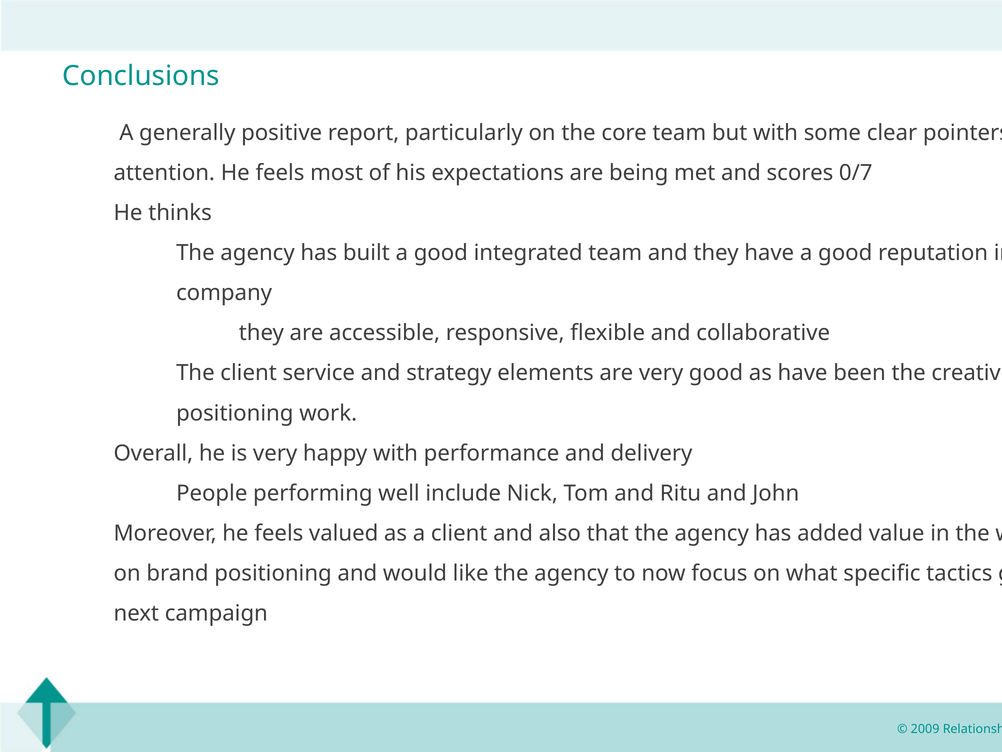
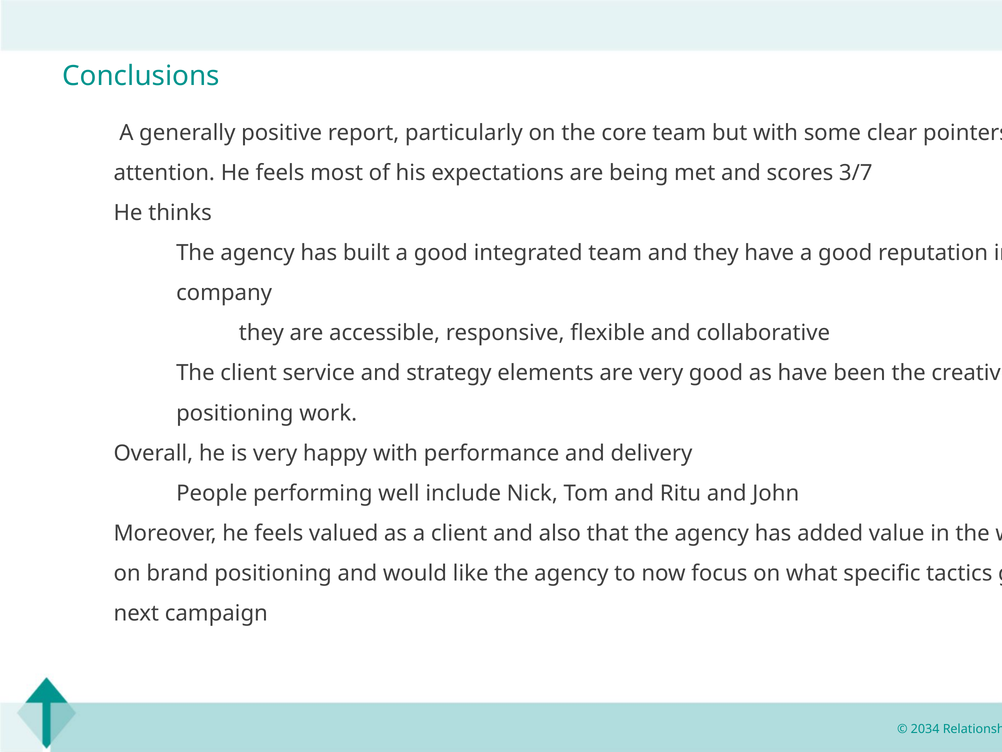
0/7: 0/7 -> 3/7 (856, 173)
2009: 2009 -> 2034 (925, 729)
